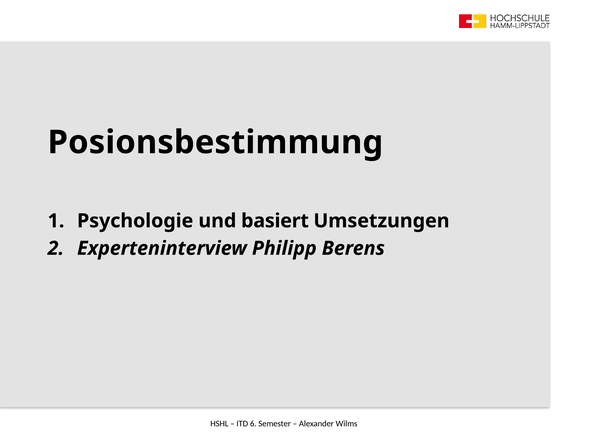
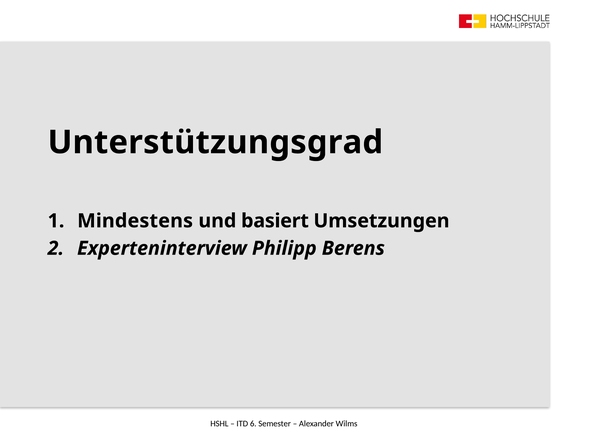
Posionsbestimmung: Posionsbestimmung -> Unterstützungsgrad (215, 142)
Psychologie: Psychologie -> Mindestens (135, 221)
